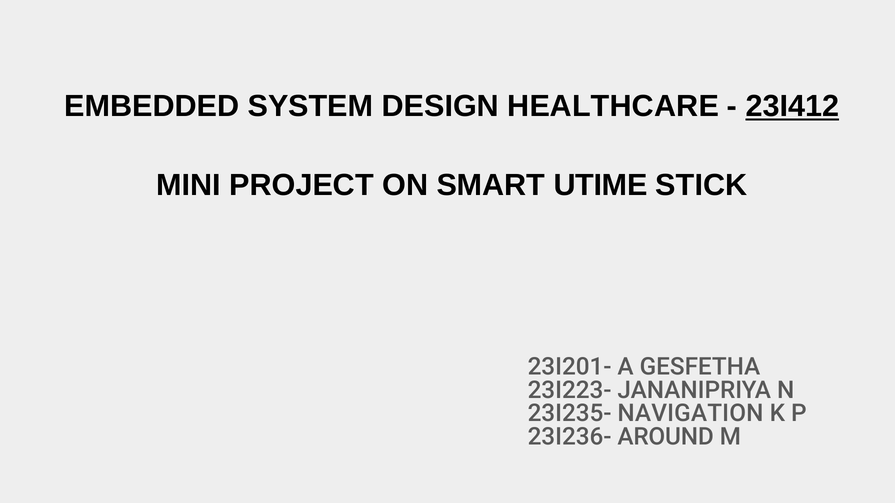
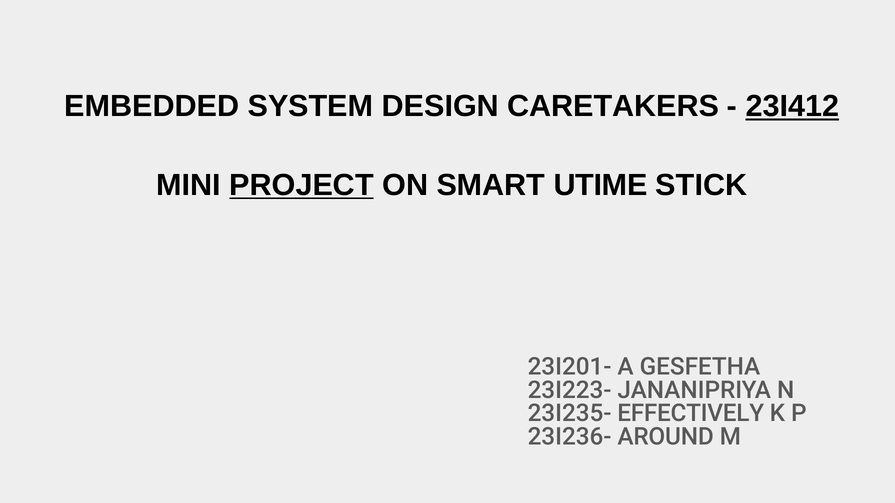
HEALTHCARE: HEALTHCARE -> CARETAKERS (613, 106)
PROJECT underline: none -> present (302, 185)
NAVIGATION: NAVIGATION -> EFFECTIVELY (691, 414)
